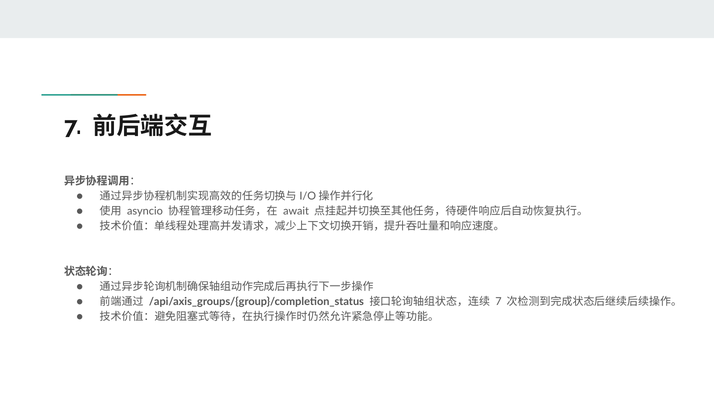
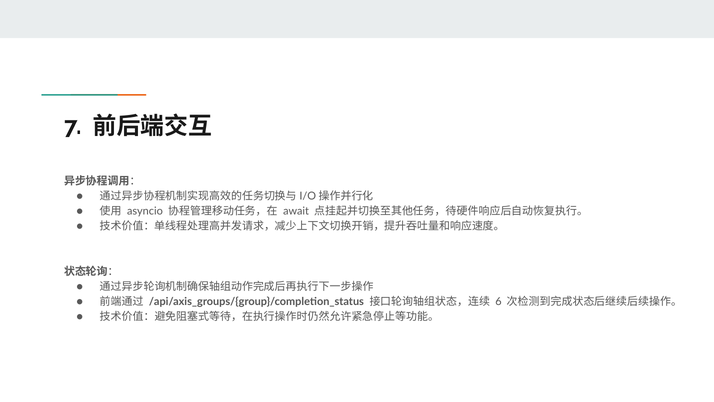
7: 7 -> 6 (498, 301)
